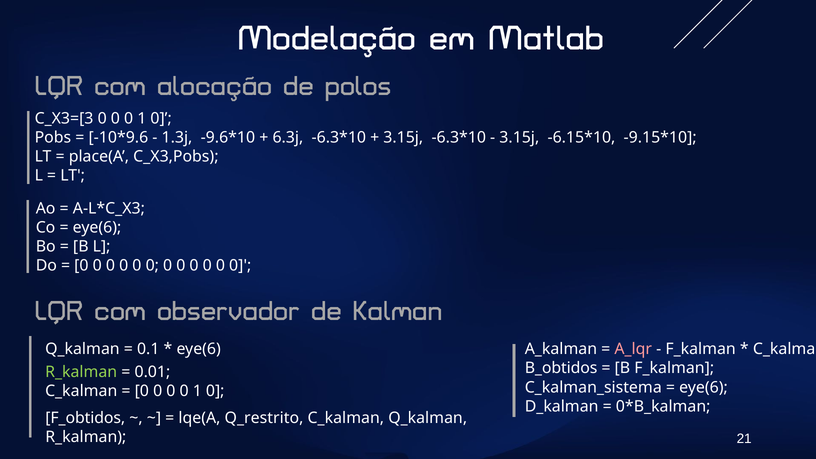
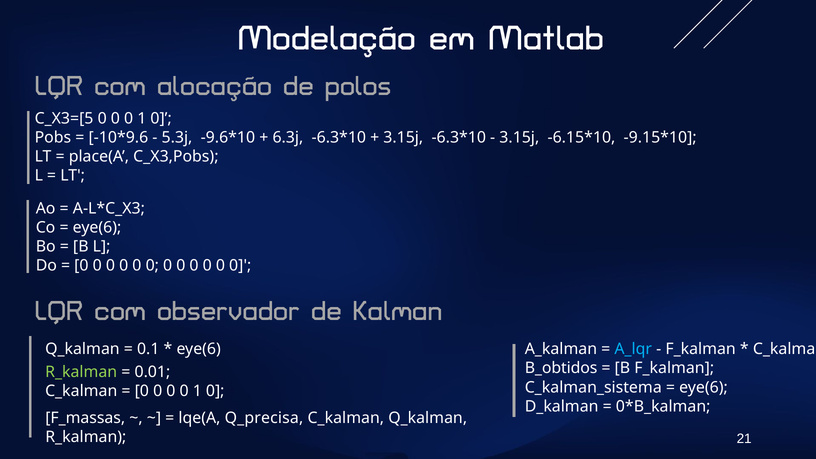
C_X3=[3: C_X3=[3 -> C_X3=[5 (64, 119)
1.3j: 1.3j -> 5.3j (177, 138)
A_lqr colour: pink -> light blue (633, 349)
F_obtidos: F_obtidos -> F_massas (85, 418)
Q_restrito: Q_restrito -> Q_precisa (264, 418)
